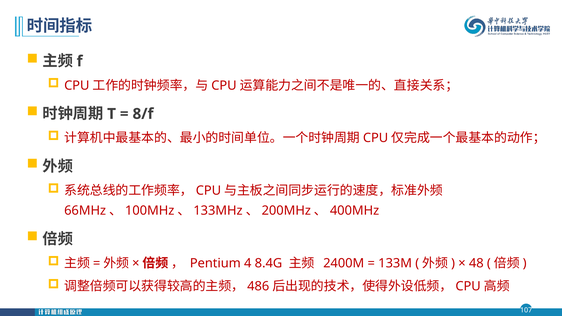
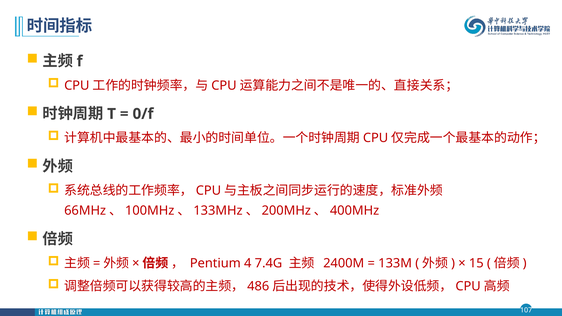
8/f: 8/f -> 0/f (143, 114)
8.4G: 8.4G -> 7.4G (269, 263)
48: 48 -> 15 (476, 263)
